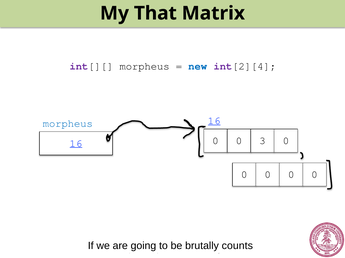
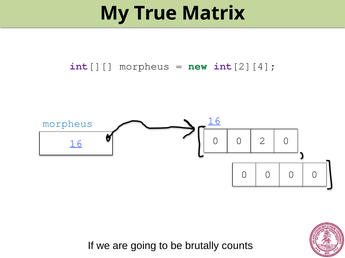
That: That -> True (155, 13)
new colour: blue -> green (198, 66)
3: 3 -> 2 (262, 141)
